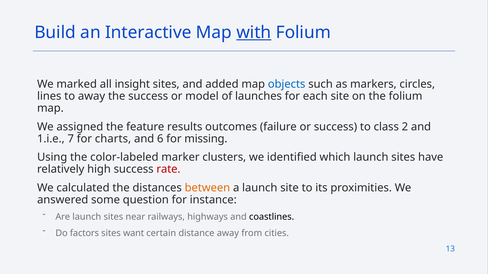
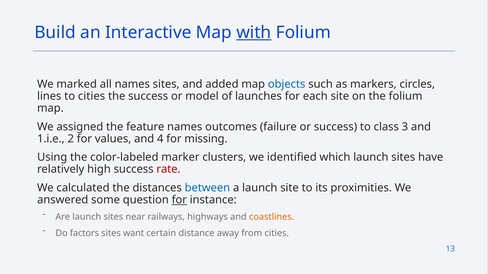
all insight: insight -> names (132, 84)
to away: away -> cities (92, 96)
feature results: results -> names (185, 127)
2: 2 -> 3 (405, 127)
7: 7 -> 2 (71, 139)
charts: charts -> values (113, 139)
6: 6 -> 4 (160, 139)
between colour: orange -> blue (207, 188)
for underline: none -> present (179, 200)
coastlines colour: black -> orange (272, 217)
